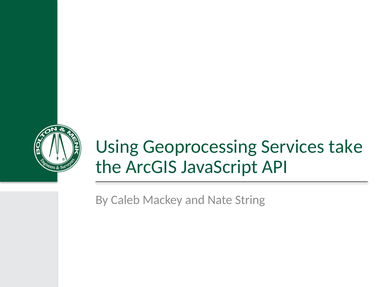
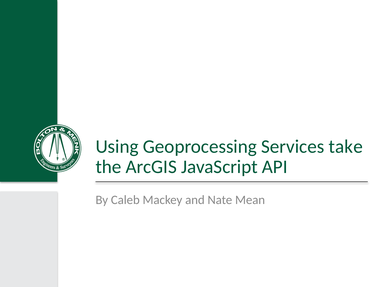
String: String -> Mean (250, 200)
